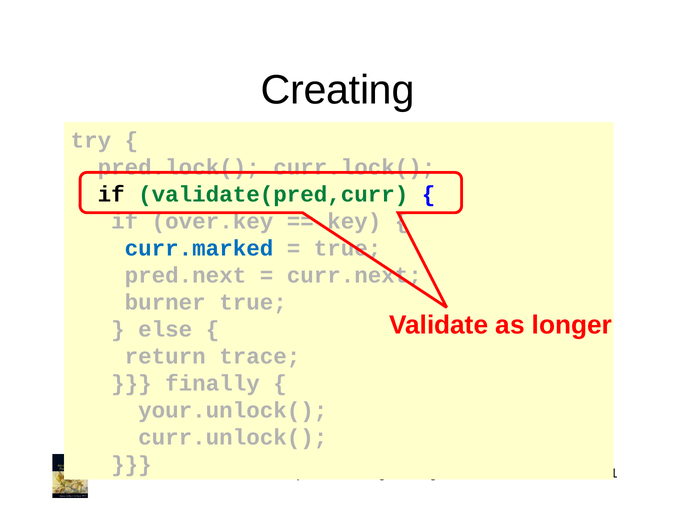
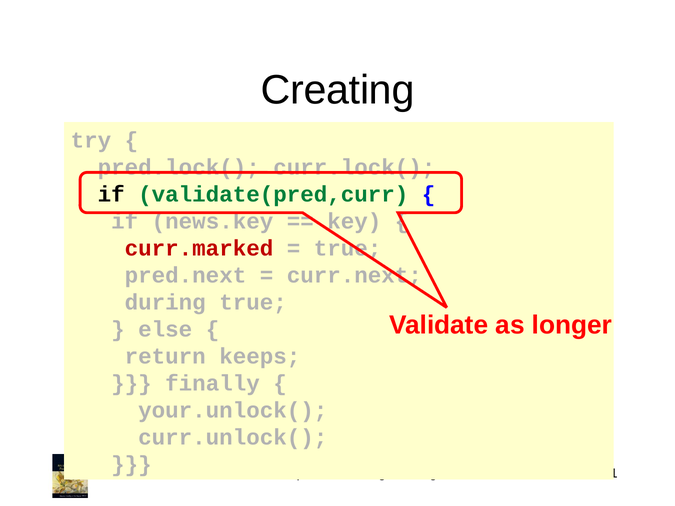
over.key: over.key -> news.key (213, 221)
curr.marked colour: blue -> red (199, 248)
burner: burner -> during (165, 302)
trace: trace -> keeps (260, 356)
